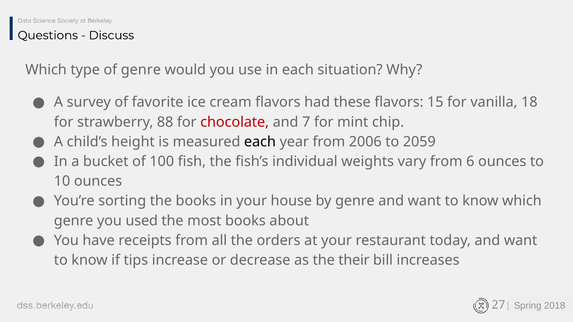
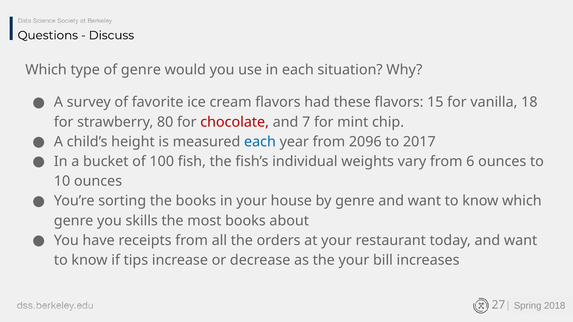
88: 88 -> 80 (165, 122)
each colour: black -> blue (260, 142)
2006: 2006 -> 2096 (365, 142)
2059: 2059 -> 2017 (419, 142)
used: used -> skills (142, 221)
the their: their -> your (354, 260)
